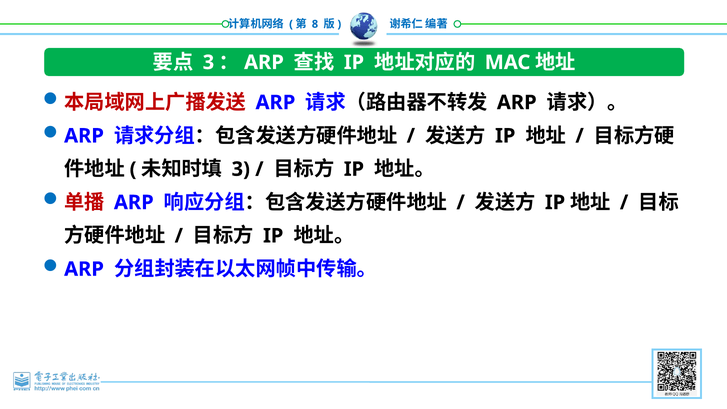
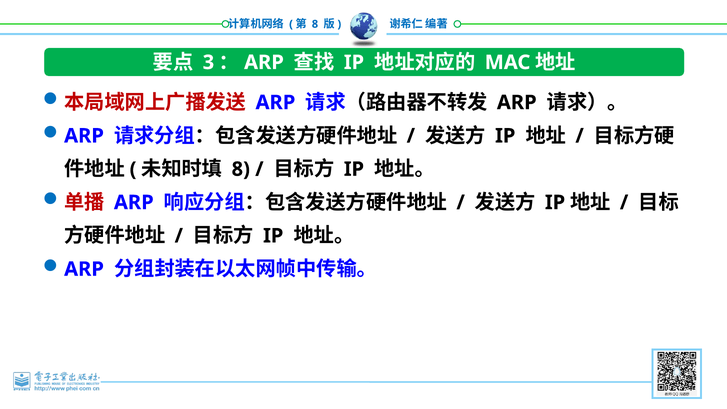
3: 3 -> 8 (241, 169)
